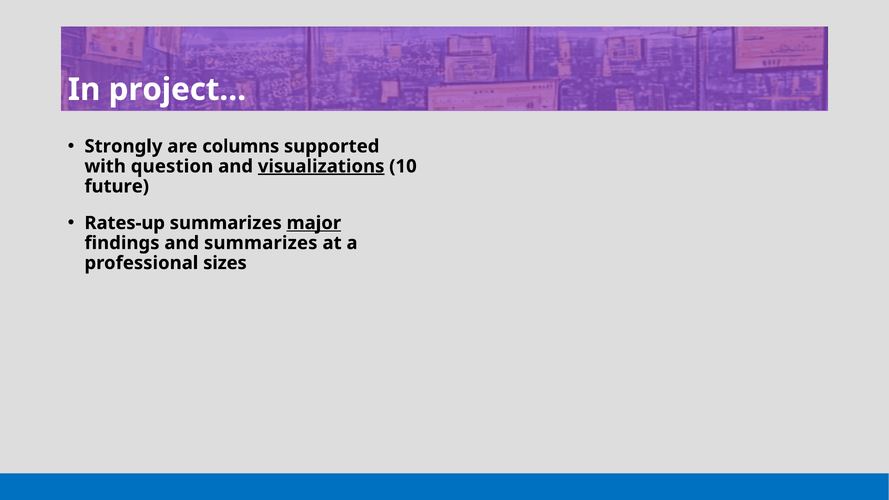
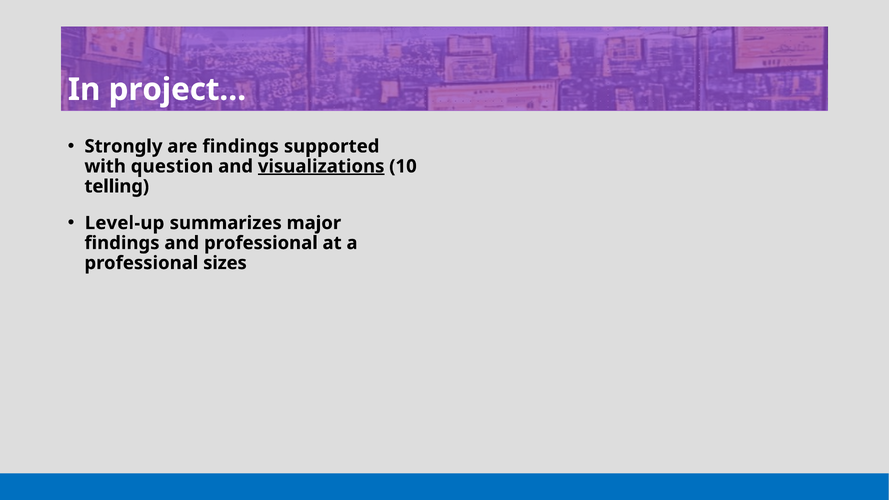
are columns: columns -> findings (241, 146)
future: future -> telling (117, 186)
Rates-up: Rates-up -> Level-up (125, 223)
major underline: present -> none (314, 223)
and summarizes: summarizes -> professional (261, 243)
